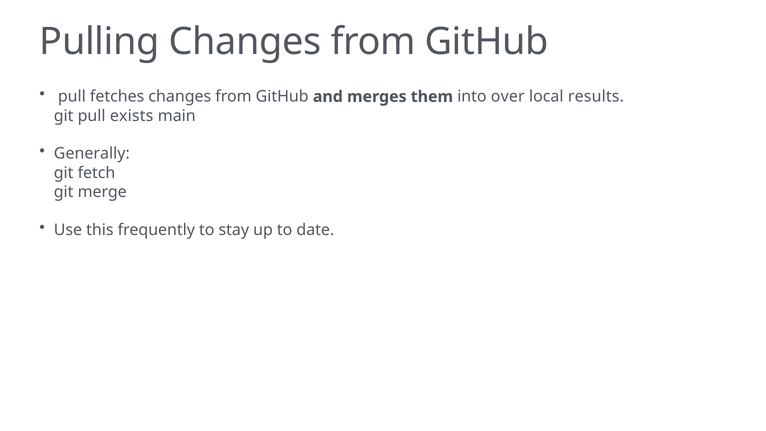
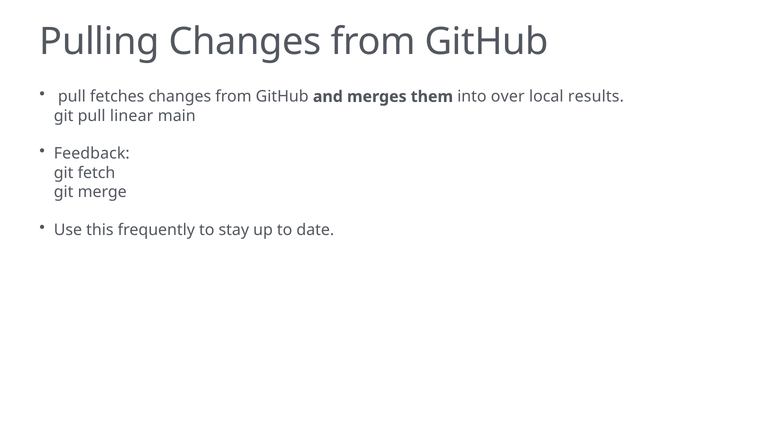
exists: exists -> linear (132, 116)
Generally: Generally -> Feedback (92, 154)
